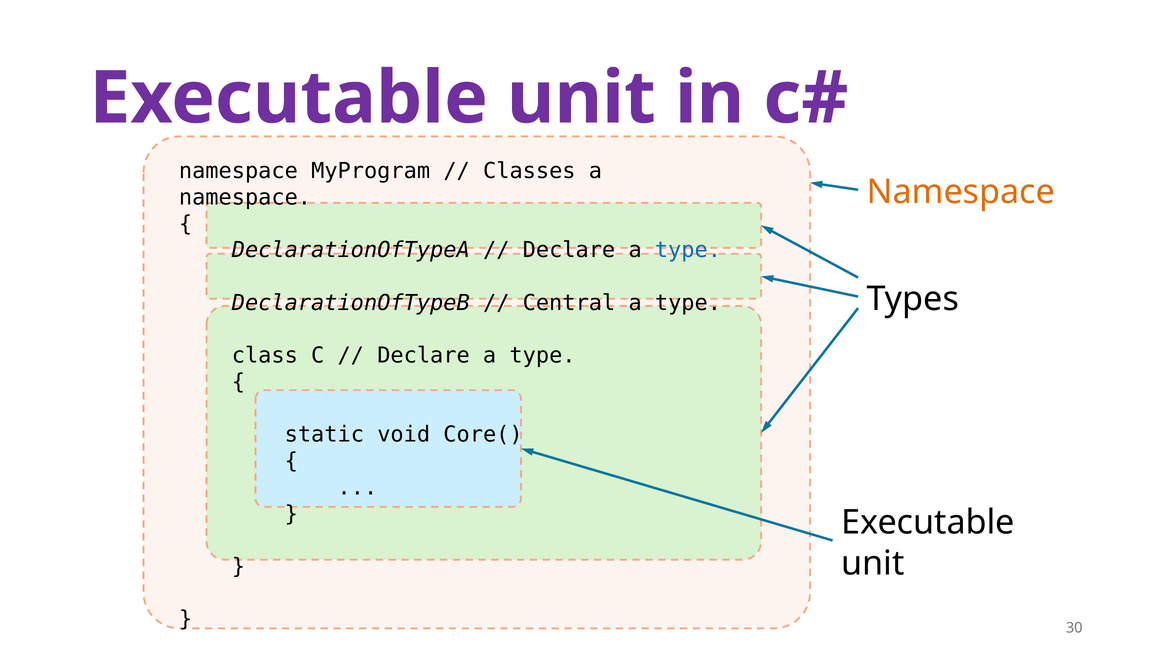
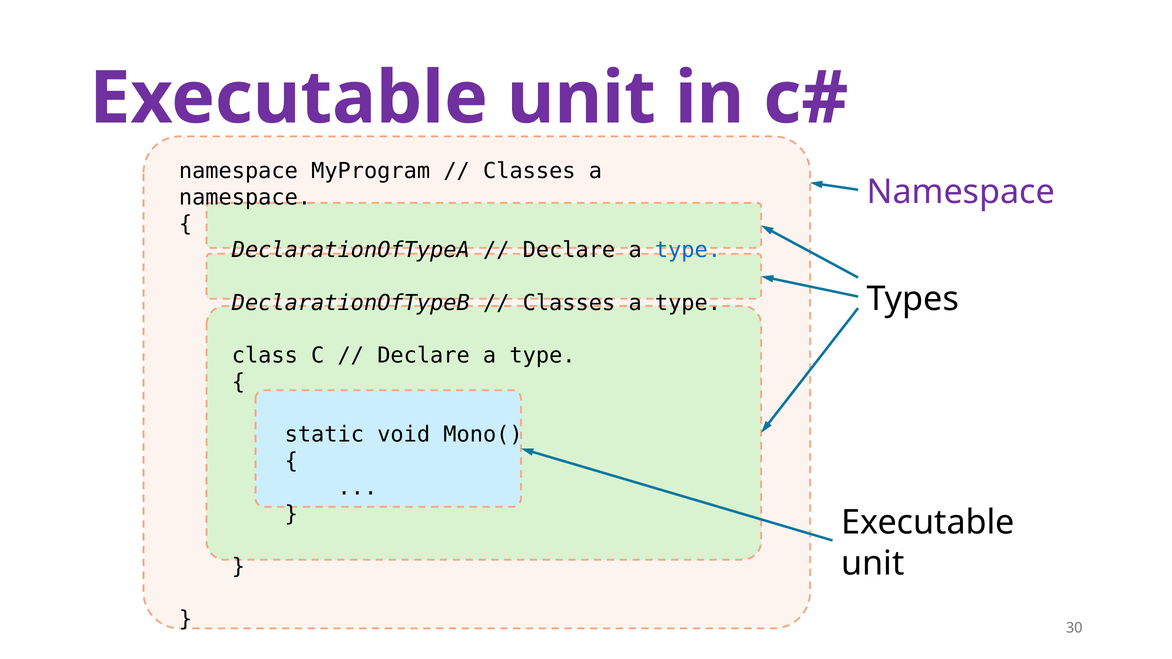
Namespace colour: orange -> purple (961, 192)
Central: Central -> Classes (569, 303)
Core(: Core( -> Mono( (483, 435)
